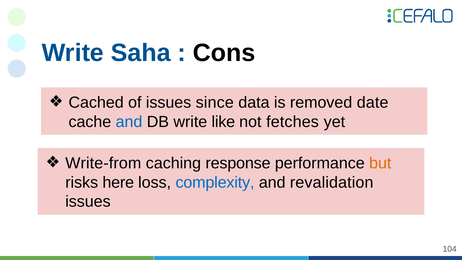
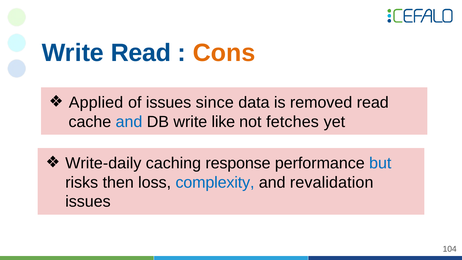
Write Saha: Saha -> Read (141, 53)
Cons colour: black -> orange (224, 53)
Cached: Cached -> Applied (96, 102)
removed date: date -> read (373, 102)
Write-from: Write-from -> Write-daily (103, 163)
but colour: orange -> blue (380, 163)
here: here -> then (118, 182)
